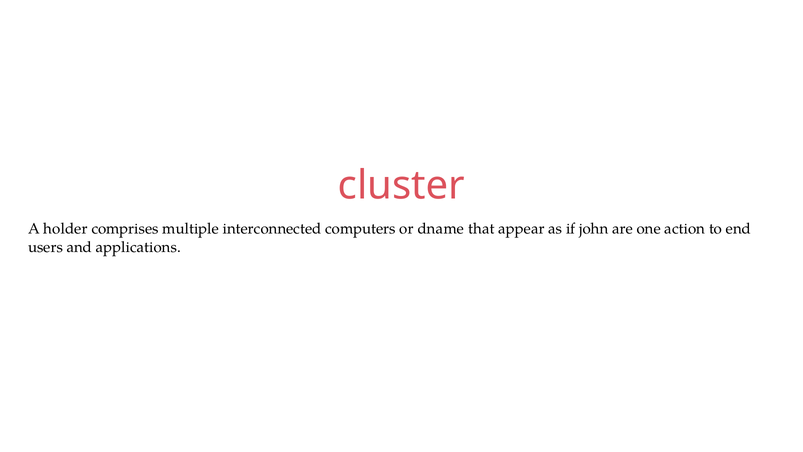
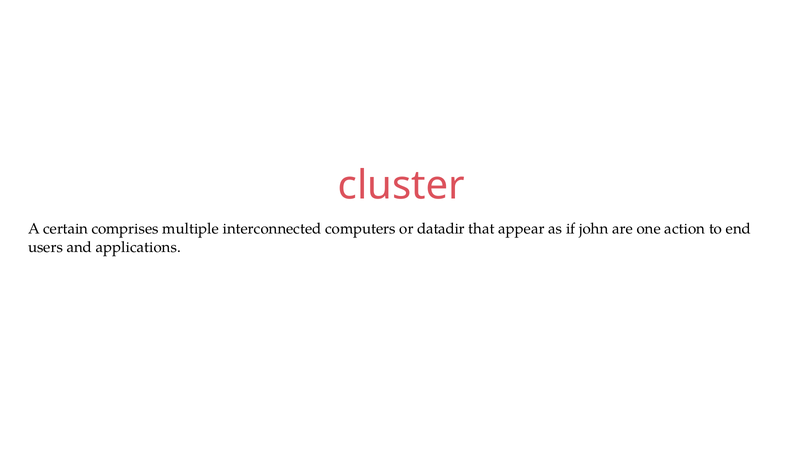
holder: holder -> certain (66, 229)
dname: dname -> datadir (441, 229)
